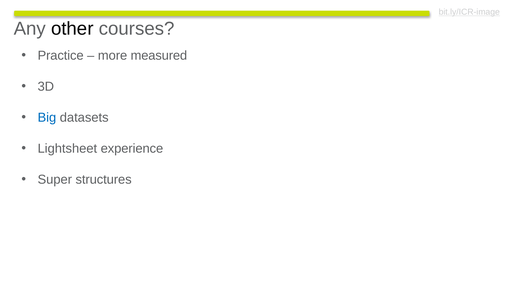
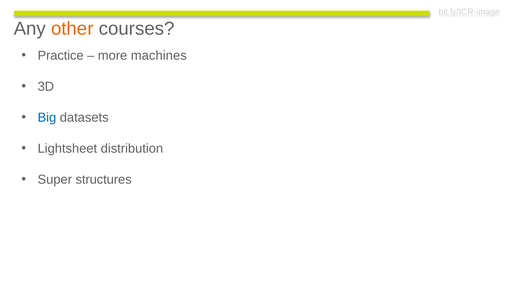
other colour: black -> orange (72, 29)
measured: measured -> machines (159, 55)
experience: experience -> distribution (132, 148)
